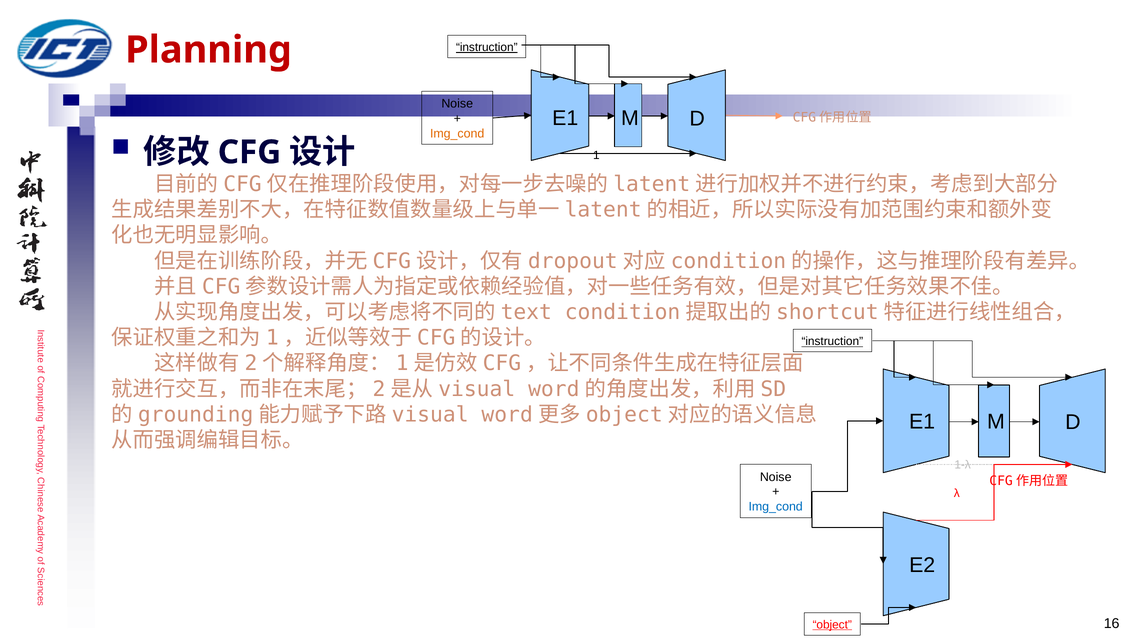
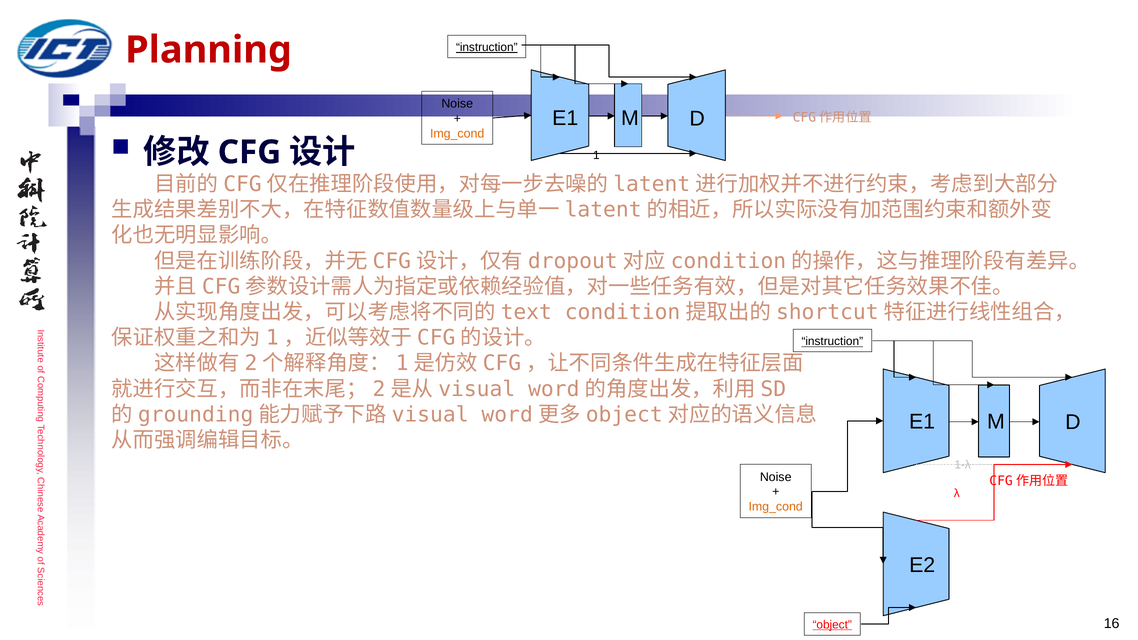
Img_cond colour: blue -> orange (776, 507)
